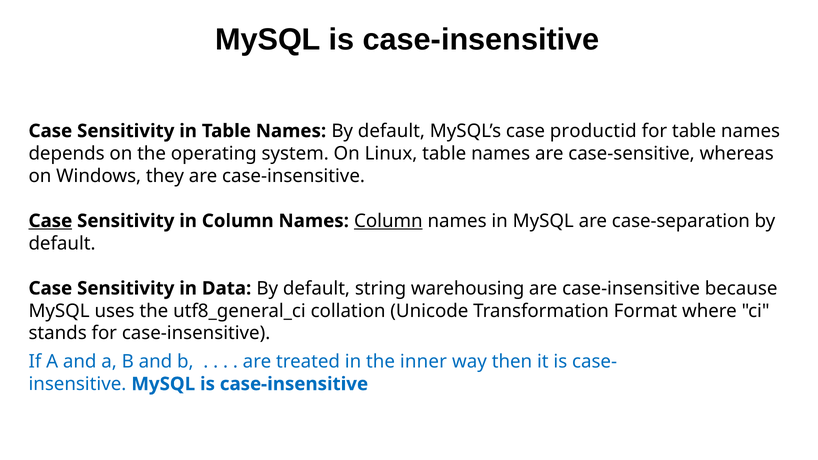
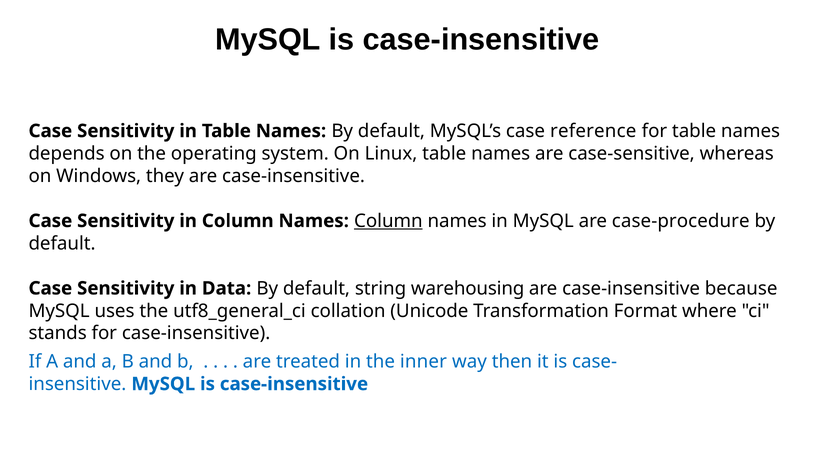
productid: productid -> reference (593, 131)
Case underline: present -> none (50, 221)
case-separation: case-separation -> case-procedure (681, 221)
